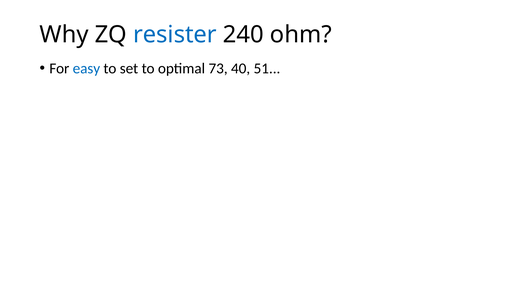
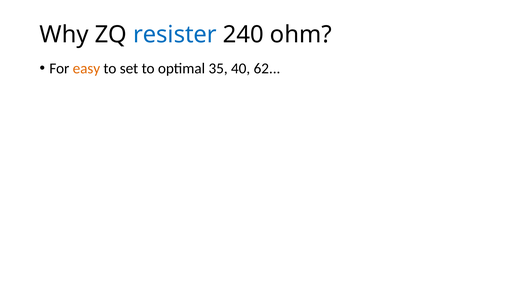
easy colour: blue -> orange (86, 68)
73: 73 -> 35 (218, 68)
51: 51 -> 62 (267, 68)
